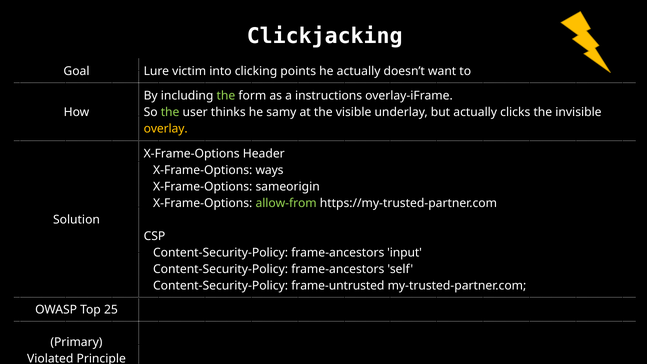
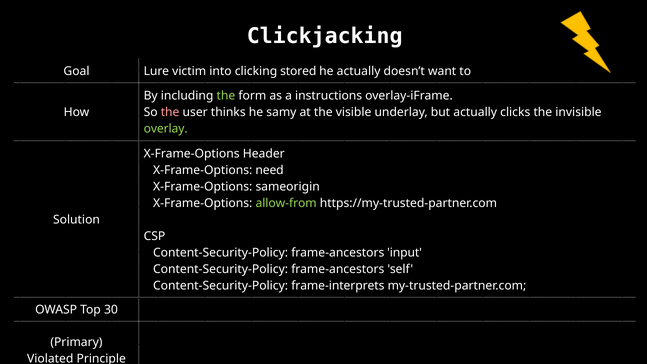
points: points -> stored (298, 71)
the colour: light green -> pink (170, 112)
overlay colour: yellow -> light green (166, 129)
ways: ways -> need (270, 170)
frame-untrusted: frame-untrusted -> frame-interprets (338, 286)
25: 25 -> 30 (111, 310)
